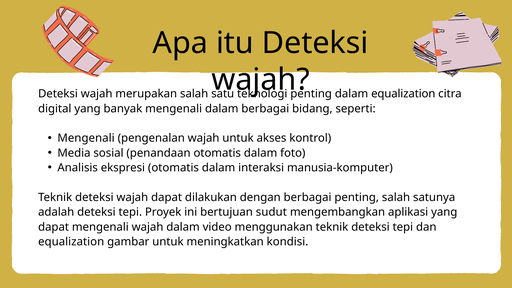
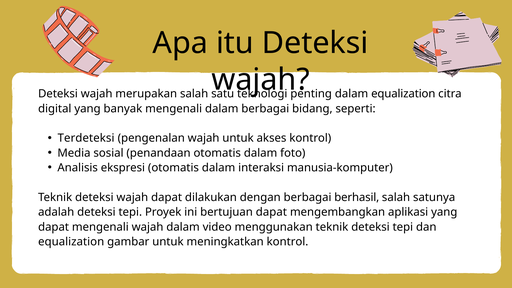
Mengenali: Mengenali -> Terdeteksi (86, 138)
berbagai penting: penting -> berhasil (357, 197)
bertujuan sudut: sudut -> dapat (271, 212)
meningkatkan kondisi: kondisi -> kontrol (288, 242)
